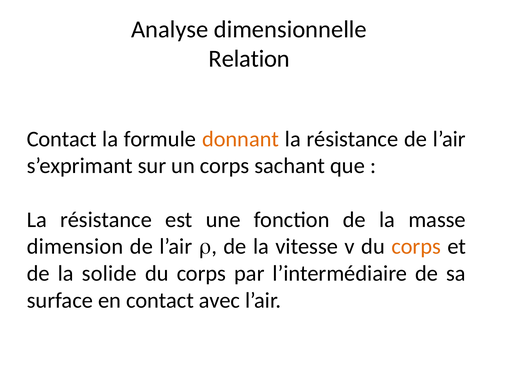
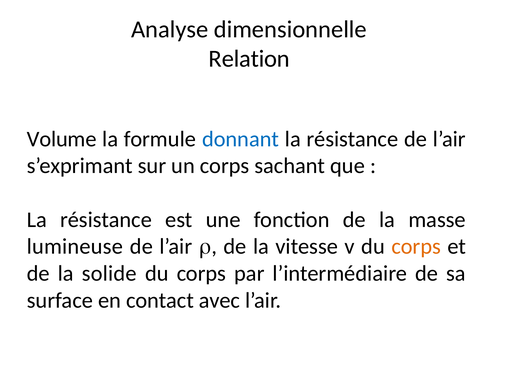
Contact: Contact -> Volume (62, 139)
donnant colour: orange -> blue (241, 139)
dimension: dimension -> lumineuse (75, 247)
